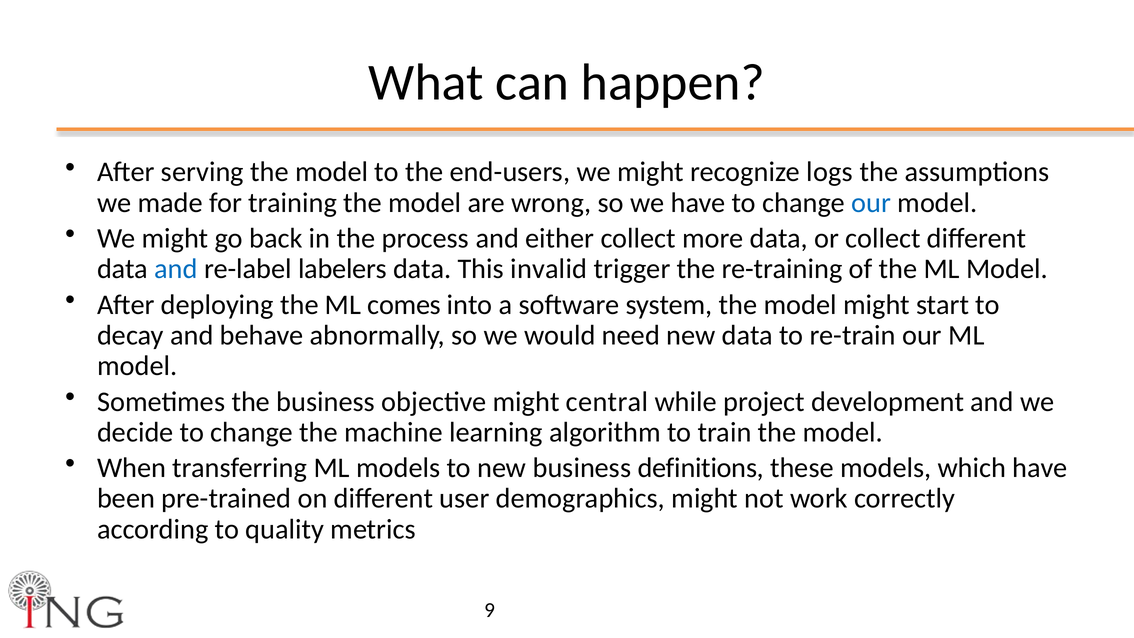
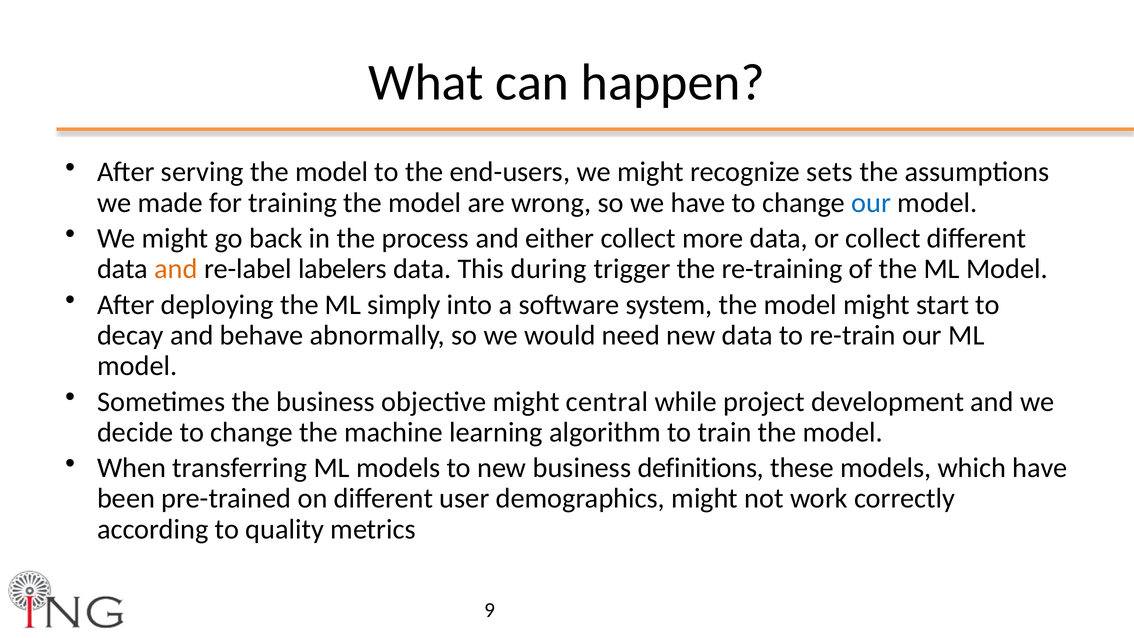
logs: logs -> sets (830, 172)
and colour: blue -> orange (176, 269)
invalid: invalid -> during (549, 269)
comes: comes -> simply (404, 305)
